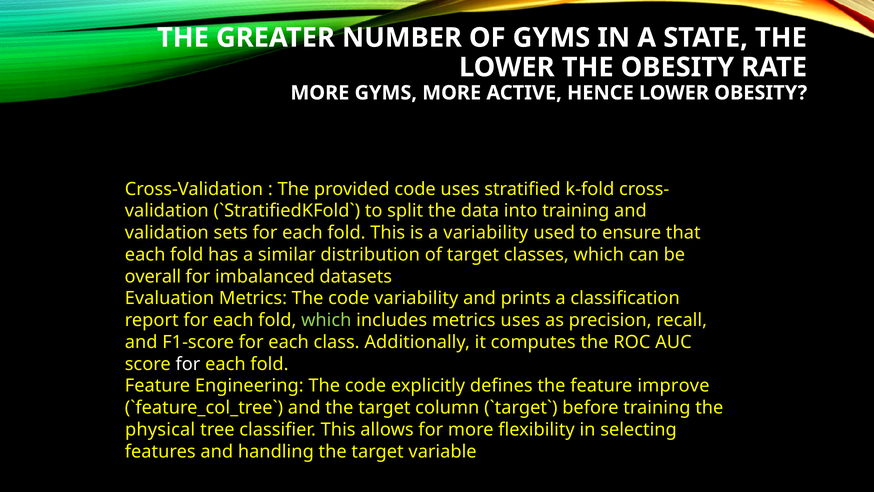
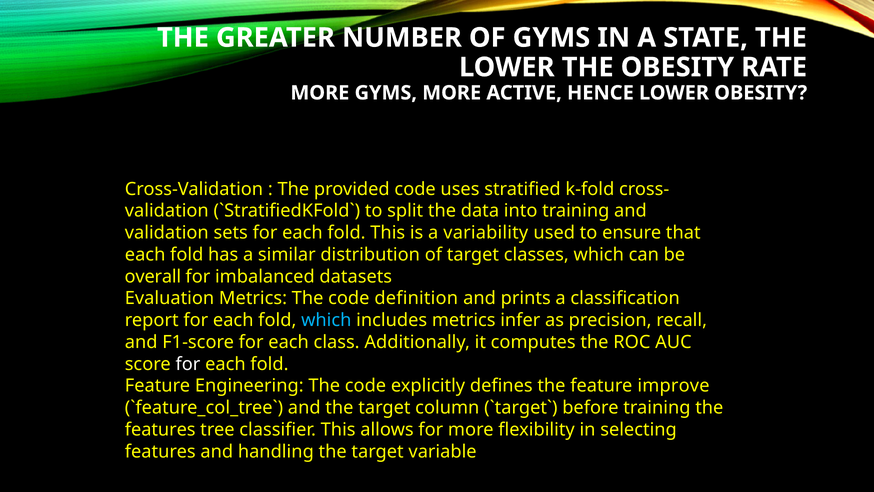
code variability: variability -> definition (416, 298)
which colour: light green -> light blue (326, 320)
metrics uses: uses -> infer (520, 320)
physical: physical -> features (160, 429)
